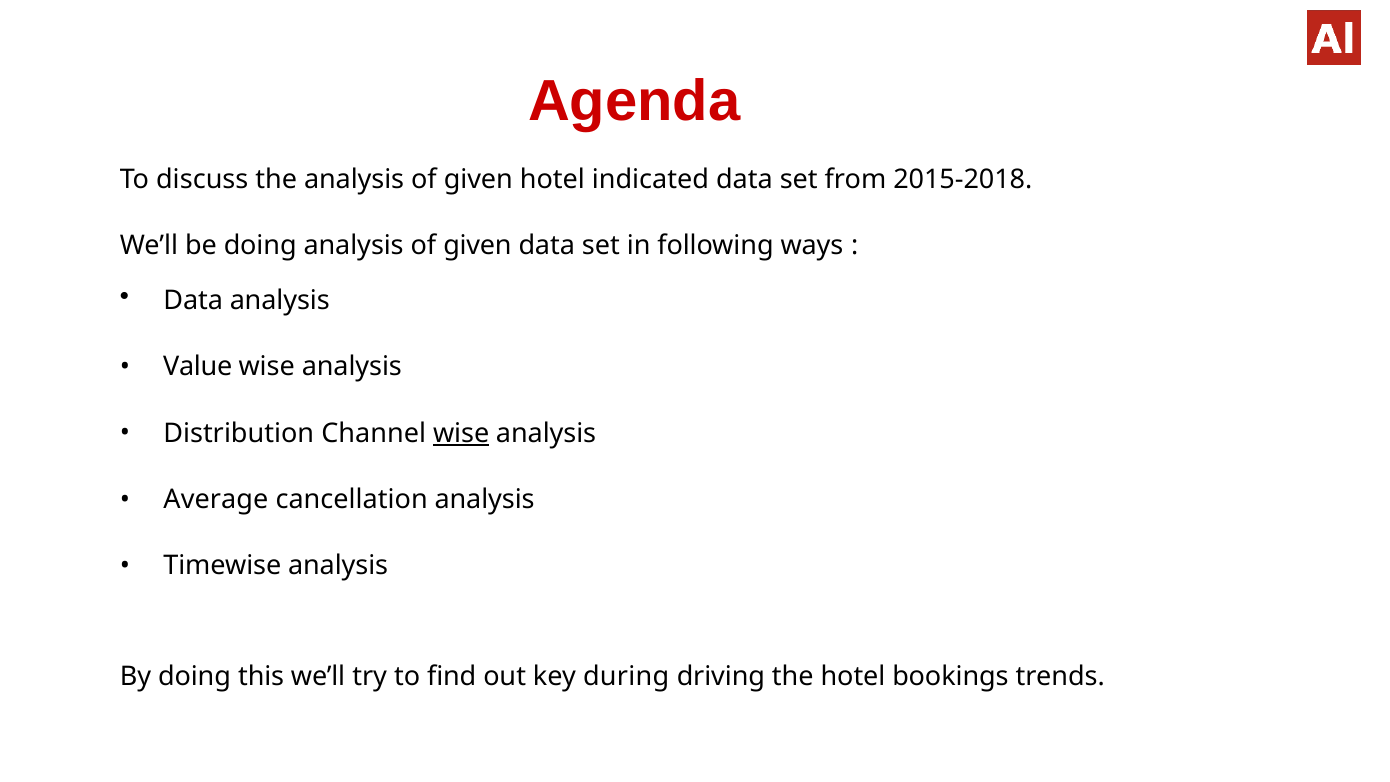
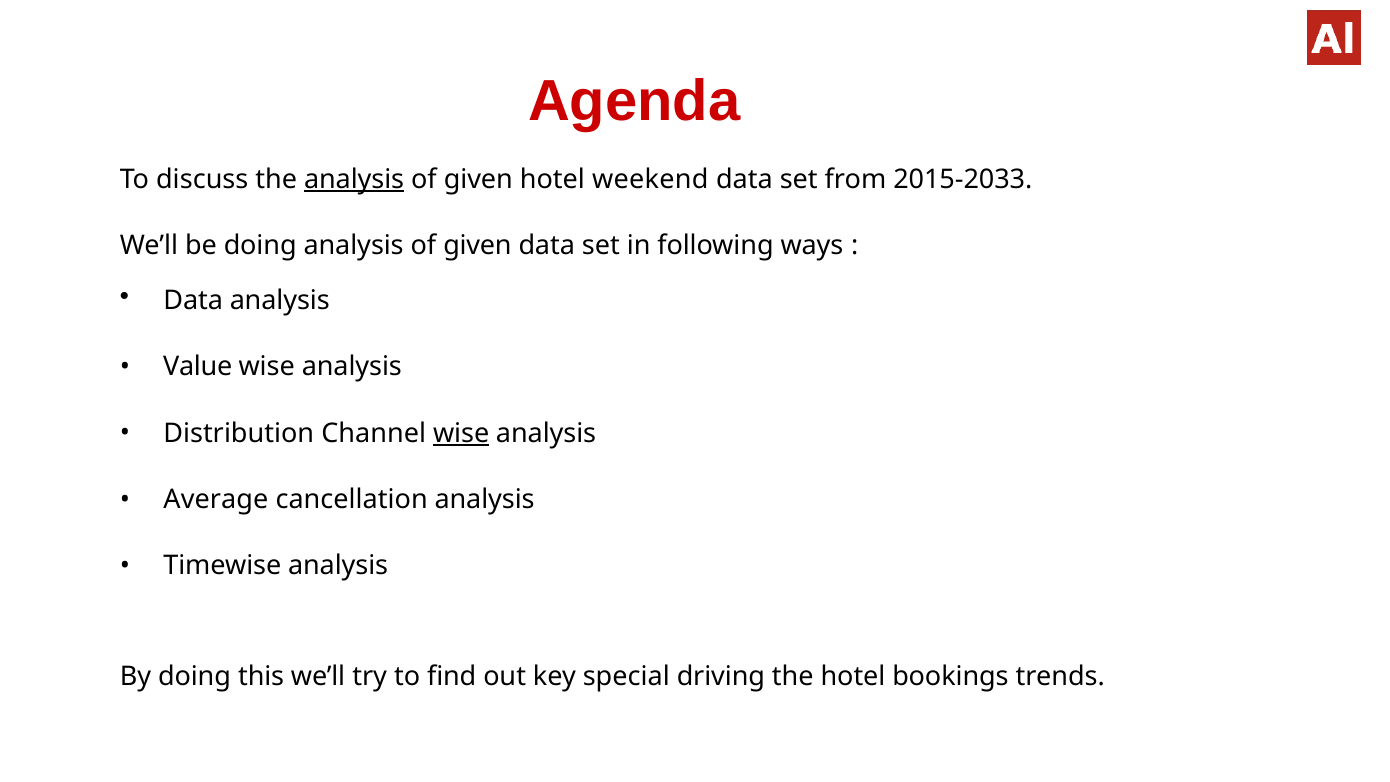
analysis underline: none -> present (354, 179)
indicated: indicated -> weekend (650, 179)
2015-2018: 2015-2018 -> 2015-2033 (963, 179)
during: during -> special (626, 676)
